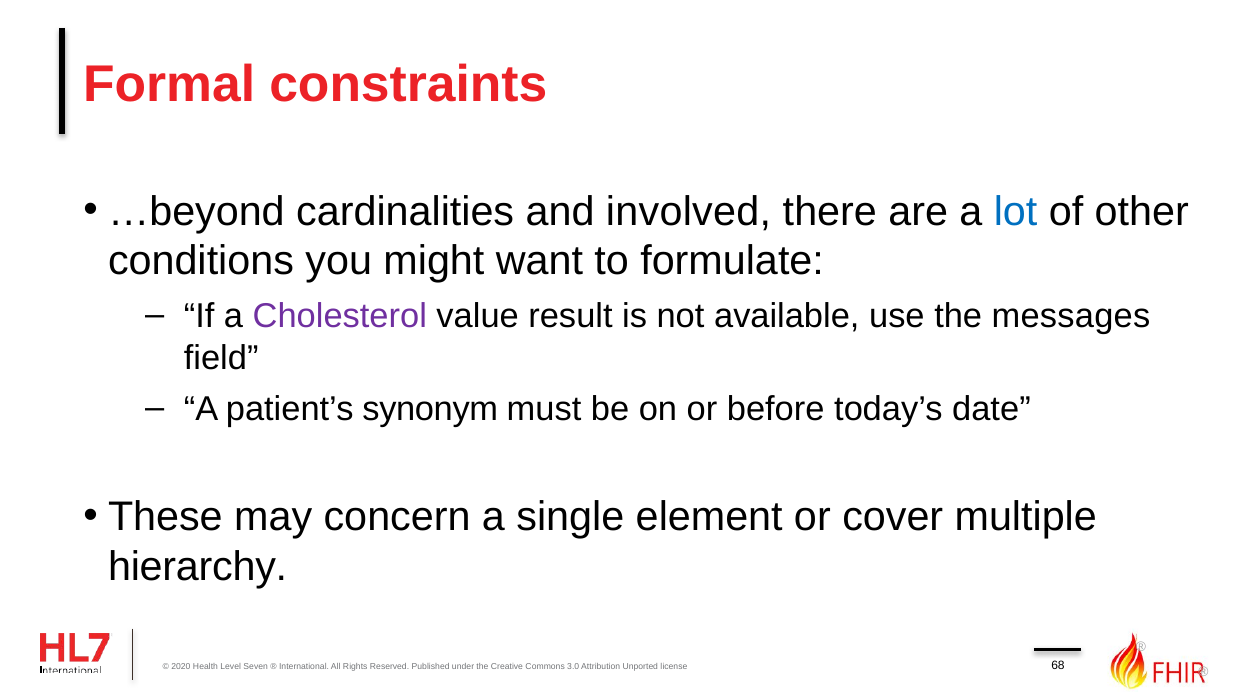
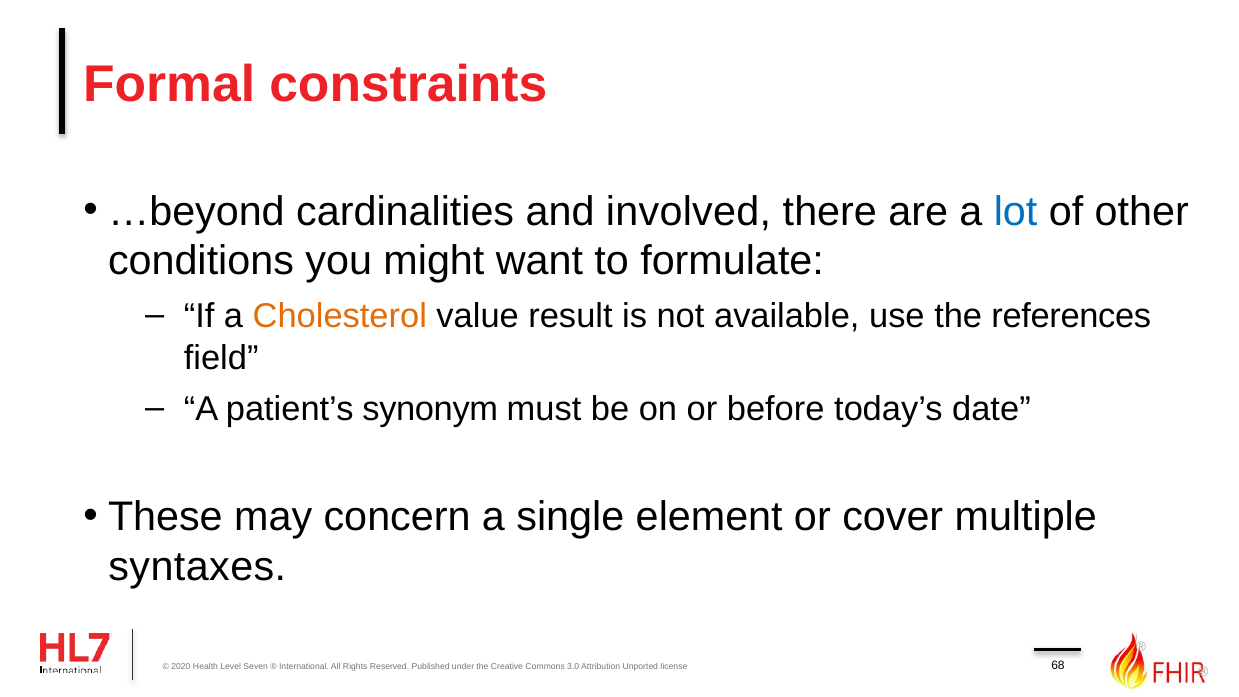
Cholesterol colour: purple -> orange (340, 316)
messages: messages -> references (1071, 316)
hierarchy: hierarchy -> syntaxes (197, 567)
